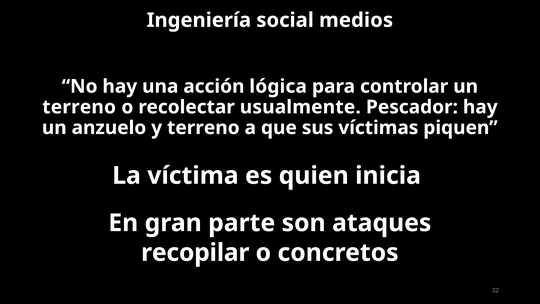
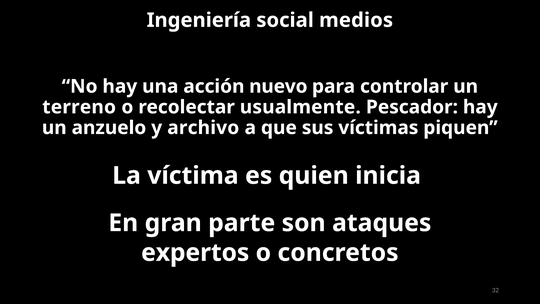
lógica: lógica -> nuevo (278, 86)
y terreno: terreno -> archivo (203, 128)
recopilar: recopilar -> expertos (195, 252)
